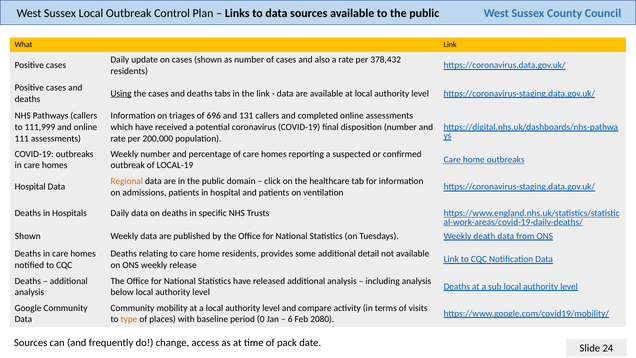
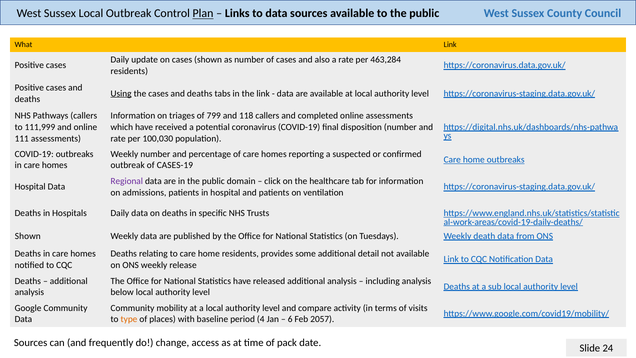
Plan underline: none -> present (203, 13)
378,432: 378,432 -> 463,284 (386, 60)
696: 696 -> 799 (214, 116)
131: 131 -> 118 (246, 116)
200,000: 200,000 -> 100,030 (158, 138)
LOCAL-19: LOCAL-19 -> CASES-19 (175, 165)
Regional colour: orange -> purple (127, 181)
0: 0 -> 4 (261, 319)
2080: 2080 -> 2057 (322, 319)
